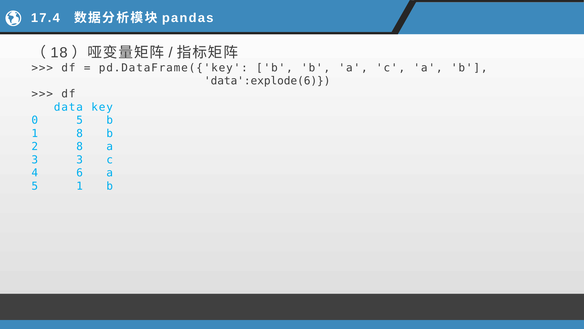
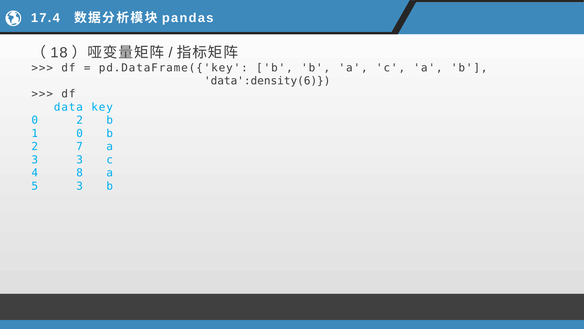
data':explode(6: data':explode(6 -> data':density(6 (267, 81)
0 5: 5 -> 2 (80, 120)
1 8: 8 -> 0 (80, 133)
2 8: 8 -> 7 (80, 146)
6: 6 -> 8 (80, 173)
5 1: 1 -> 3 (80, 186)
